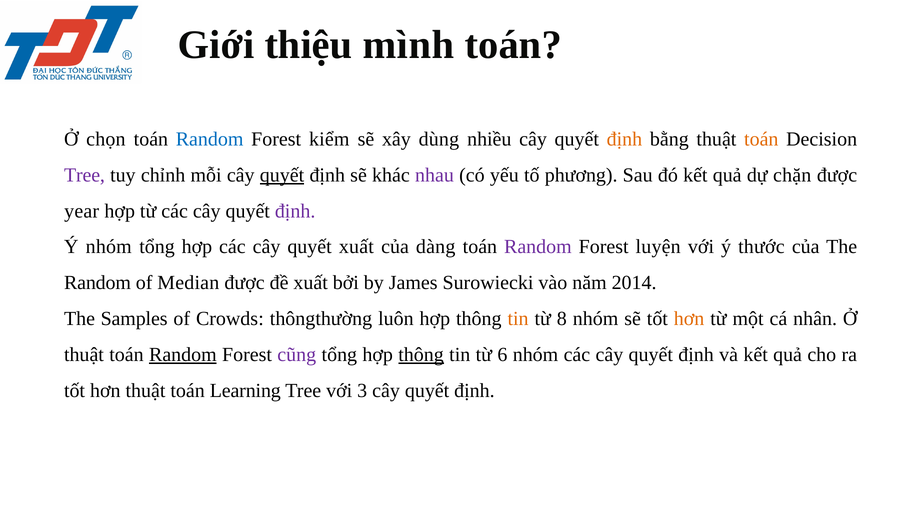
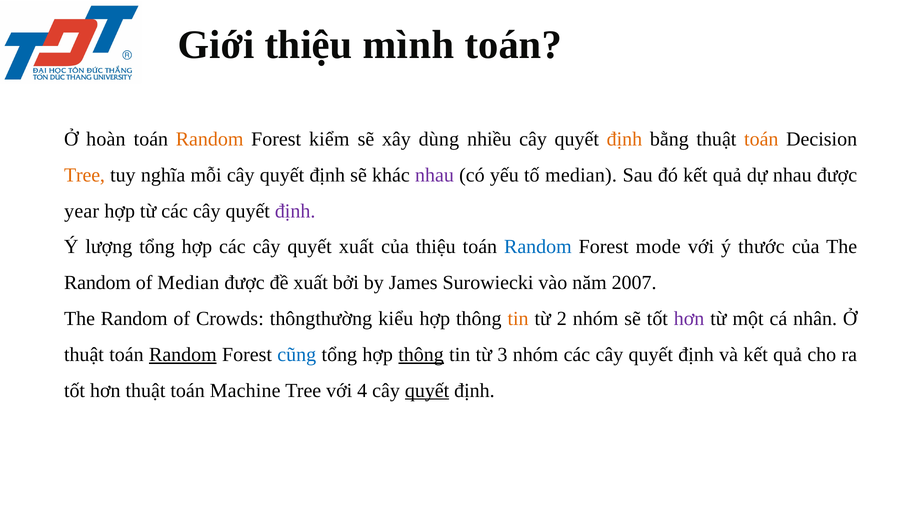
chọn: chọn -> hoàn (106, 139)
Random colour: blue -> orange (210, 139)
Tree colour: purple -> orange (84, 175)
chỉnh: chỉnh -> nghĩa (163, 175)
quyết underline: present -> none (282, 175)
tố phương: phương -> median (581, 175)
dự chặn: chặn -> nhau (792, 175)
Ý nhóm: nhóm -> lượng (109, 247)
của dàng: dàng -> thiệu (436, 247)
Random colour: purple -> blue (538, 247)
luyện: luyện -> mode (658, 247)
2014: 2014 -> 2007 (634, 283)
Samples: Samples -> Random (134, 319)
luôn: luôn -> kiểu (396, 319)
8: 8 -> 2 (562, 319)
hơn colour: orange -> purple (689, 319)
cũng colour: purple -> blue (297, 355)
6: 6 -> 3 (502, 355)
Learning: Learning -> Machine (245, 391)
3: 3 -> 4 (362, 391)
quyết underline: none -> present (427, 391)
